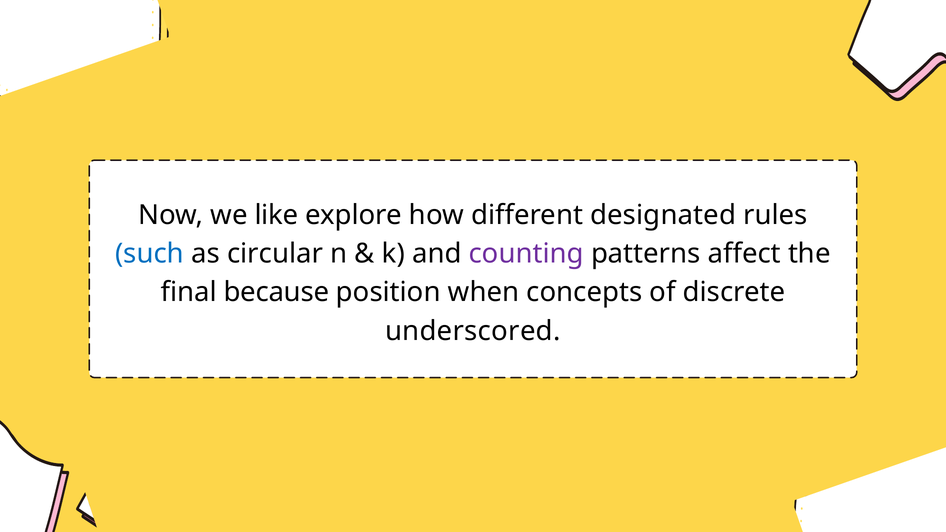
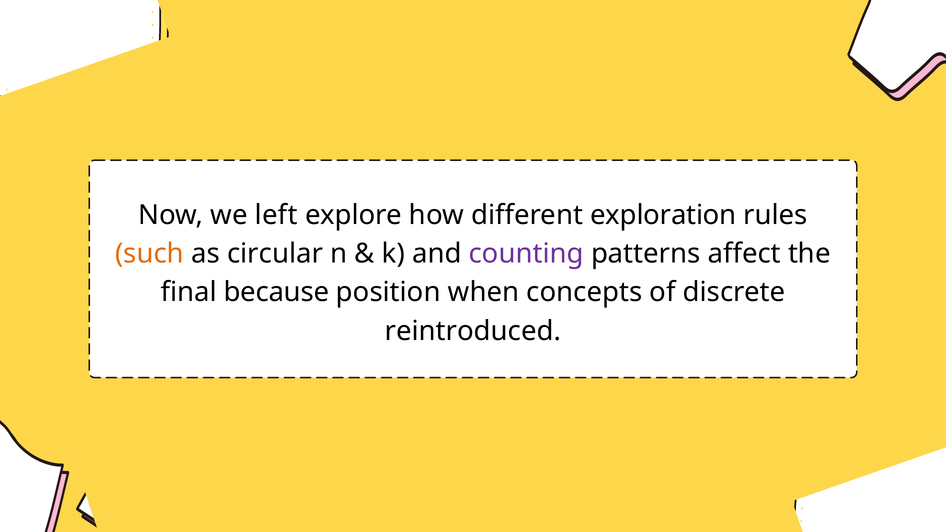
like: like -> left (276, 215)
designated: designated -> exploration (663, 215)
such colour: blue -> orange (150, 254)
underscored: underscored -> reintroduced (473, 331)
